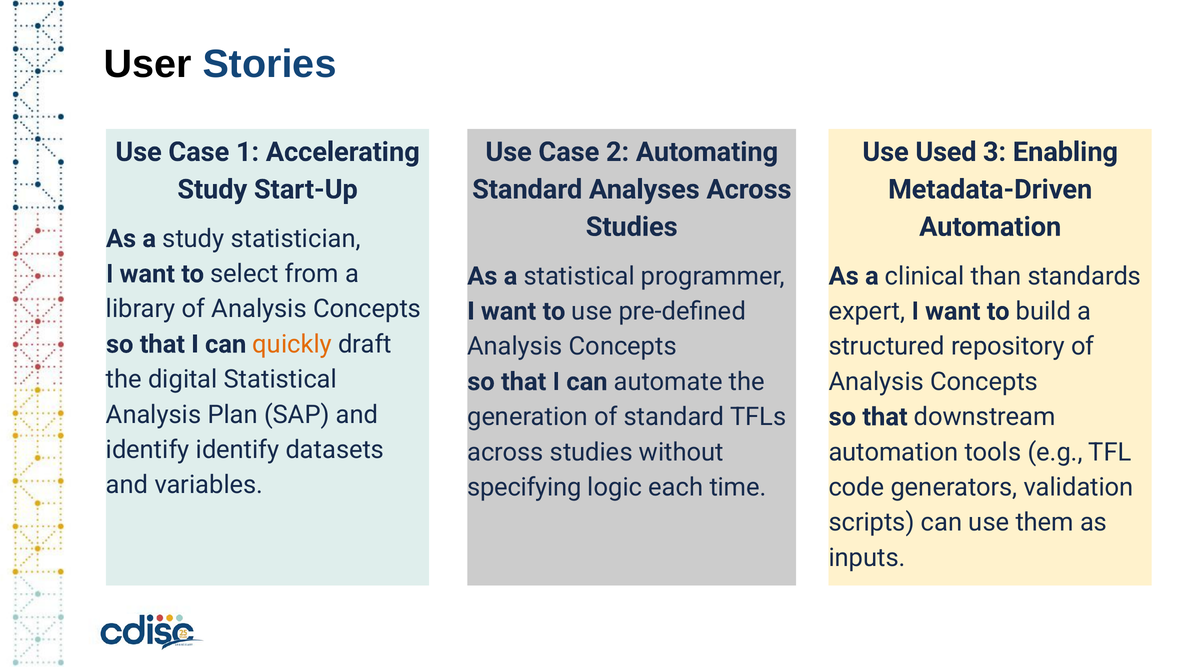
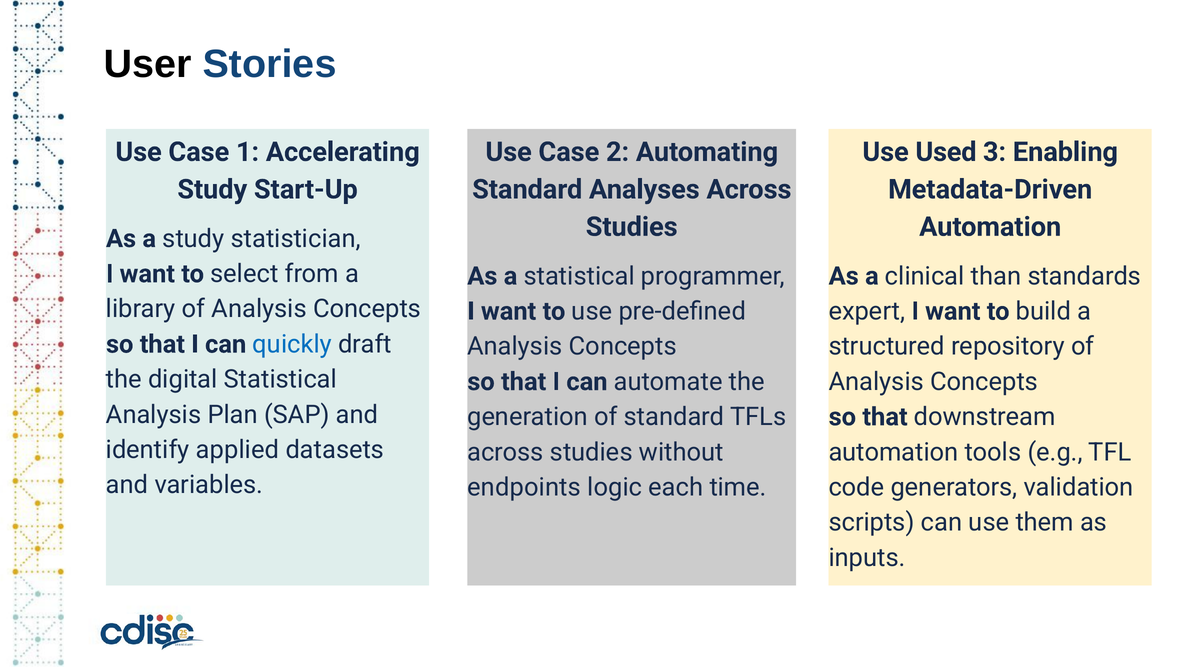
quickly colour: orange -> blue (292, 344)
identify identify: identify -> applied (238, 450)
specifying: specifying -> endpoints (524, 487)
